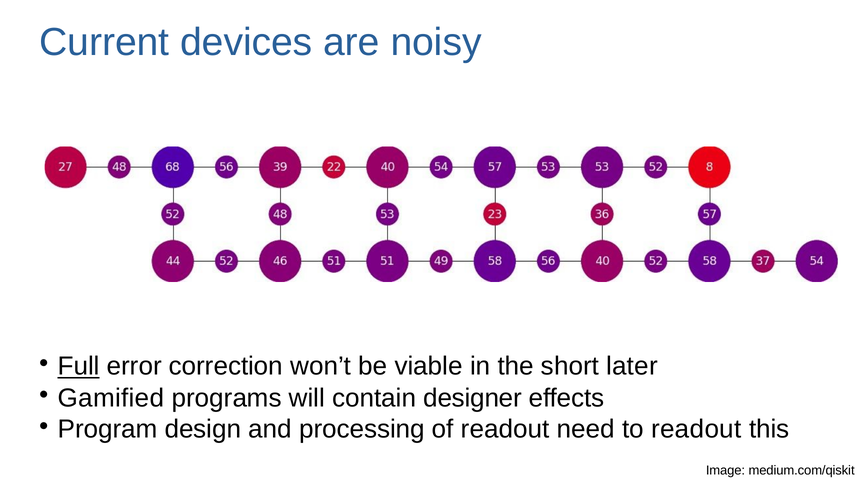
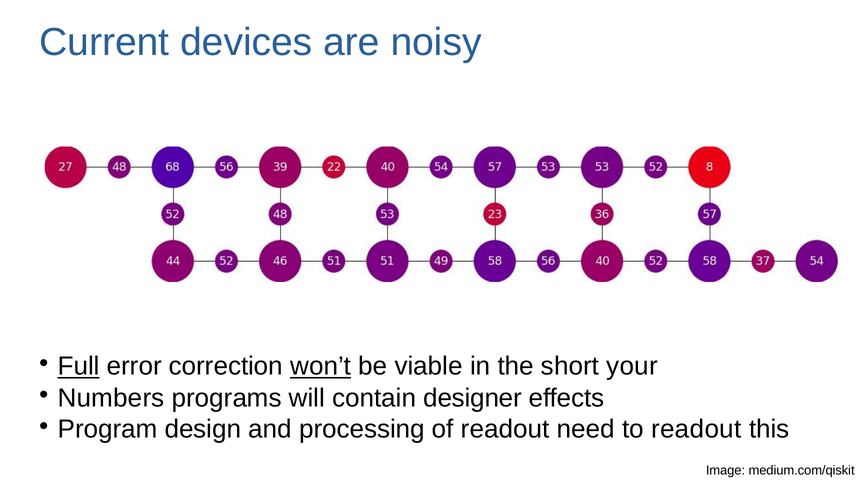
won’t underline: none -> present (321, 367)
later: later -> your (632, 367)
Gamified: Gamified -> Numbers (111, 398)
